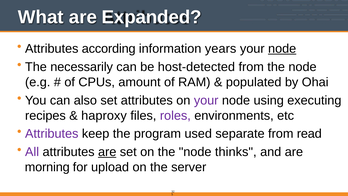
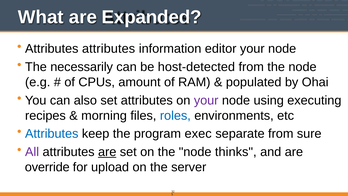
Attributes according: according -> attributes (109, 49)
years: years -> editor (221, 49)
node underline: present -> none (282, 49)
haproxy: haproxy -> morning (104, 115)
roles colour: purple -> blue (175, 115)
Attributes colour: purple -> blue (52, 134)
used: used -> exec (198, 134)
read: read -> sure (309, 134)
morning: morning -> override (47, 167)
